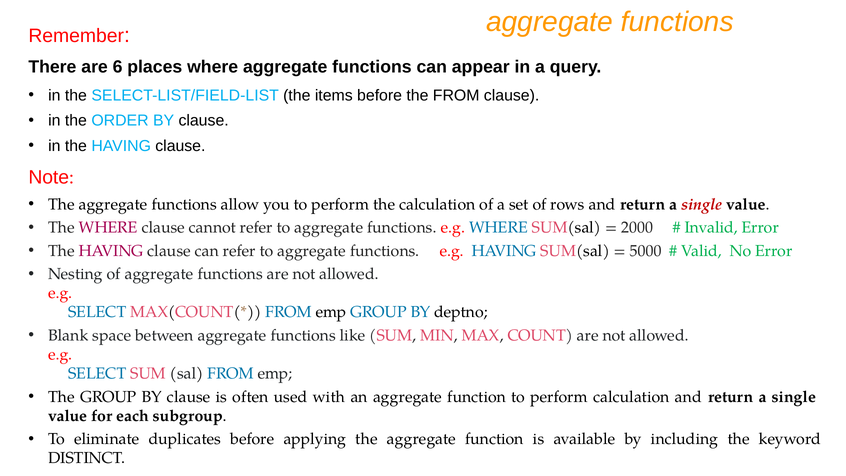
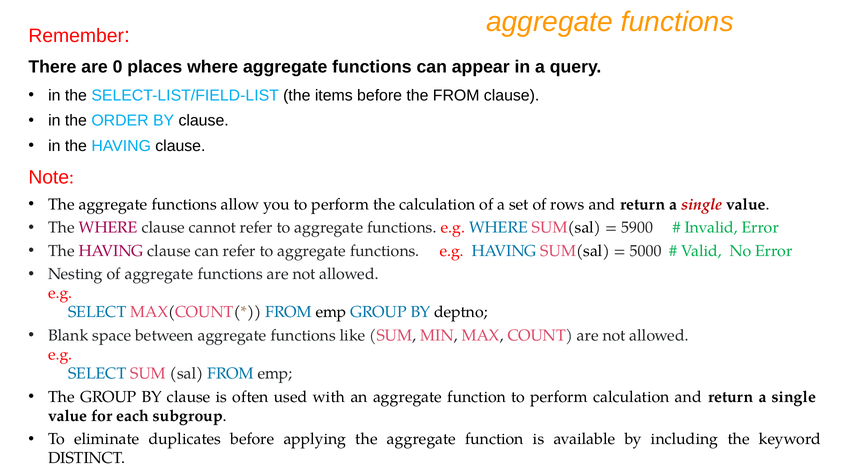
6: 6 -> 0 (118, 67)
2000: 2000 -> 5900 (637, 228)
